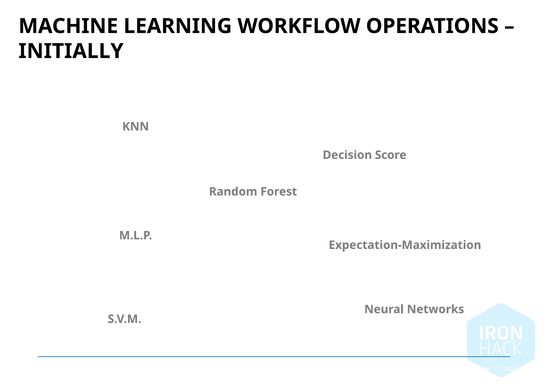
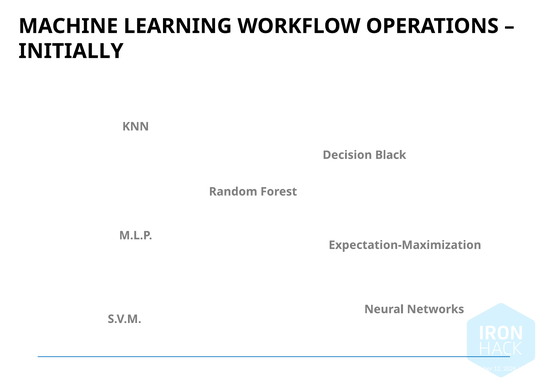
Score: Score -> Black (391, 155)
